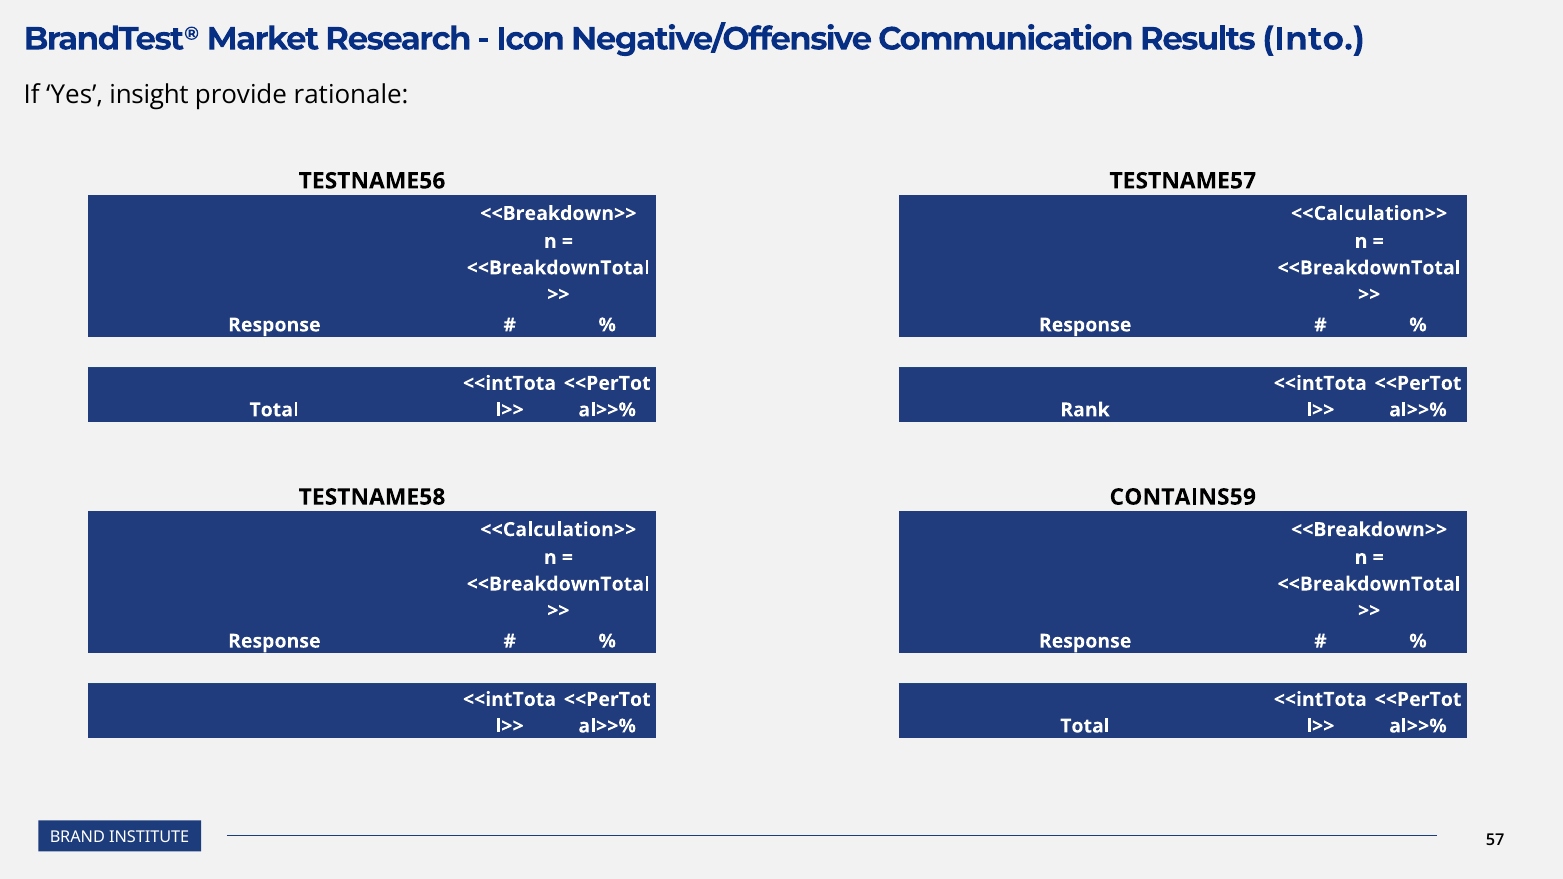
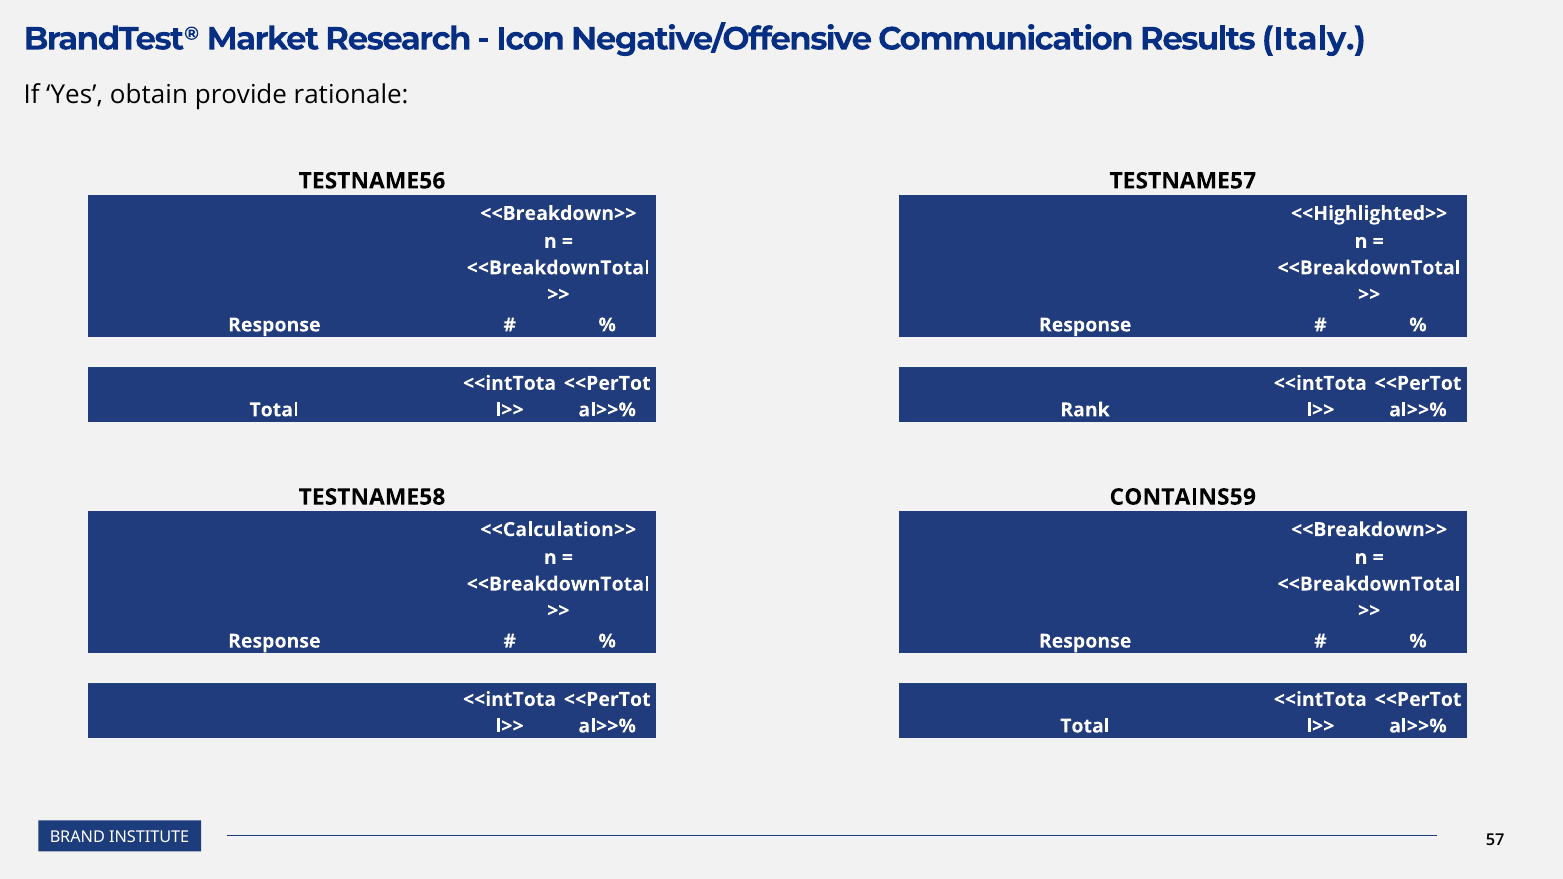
Into: Into -> Italy (1314, 39)
insight: insight -> obtain (149, 95)
<<Calculation>>: <<Calculation>> -> <<Highlighted>> (1369, 214)
